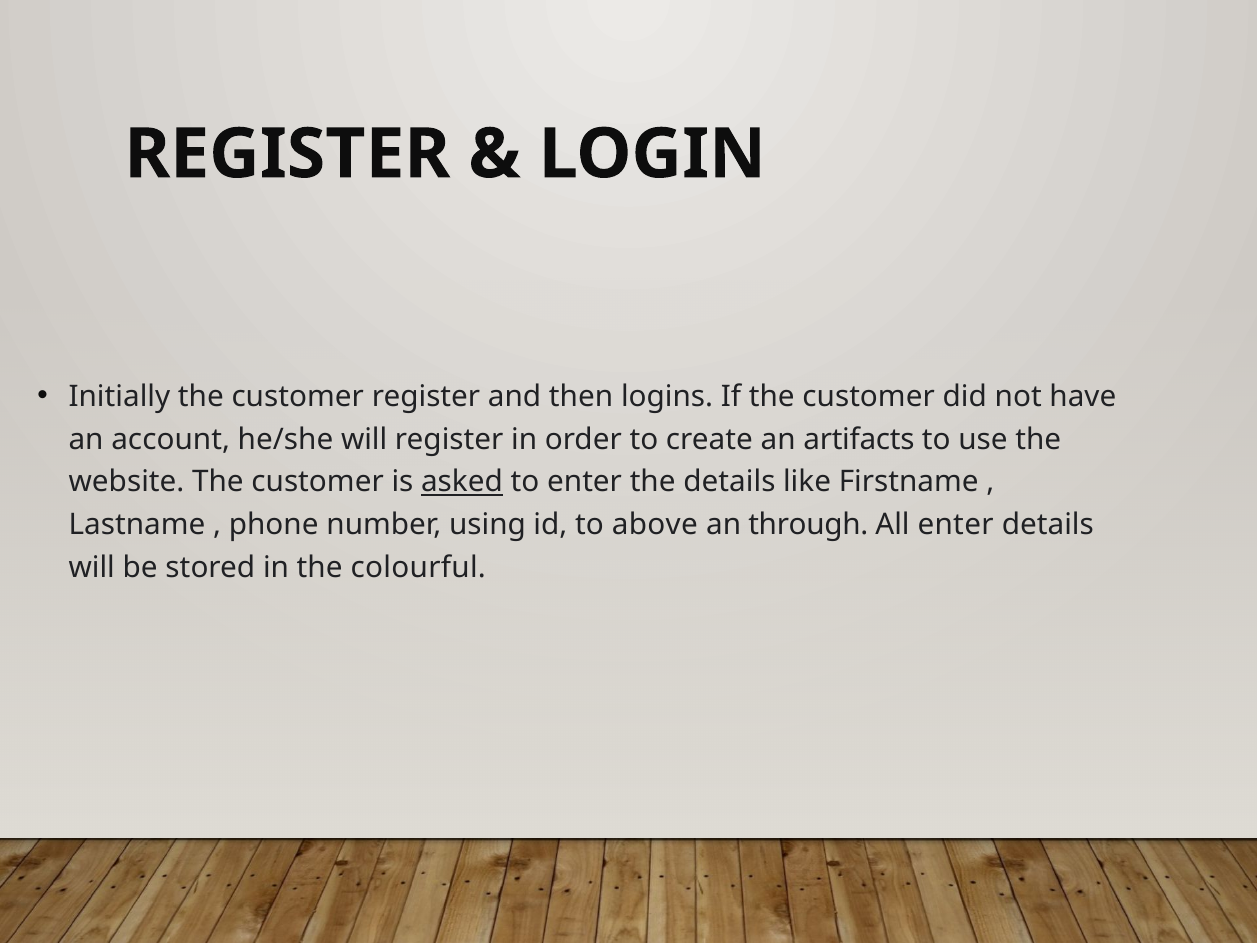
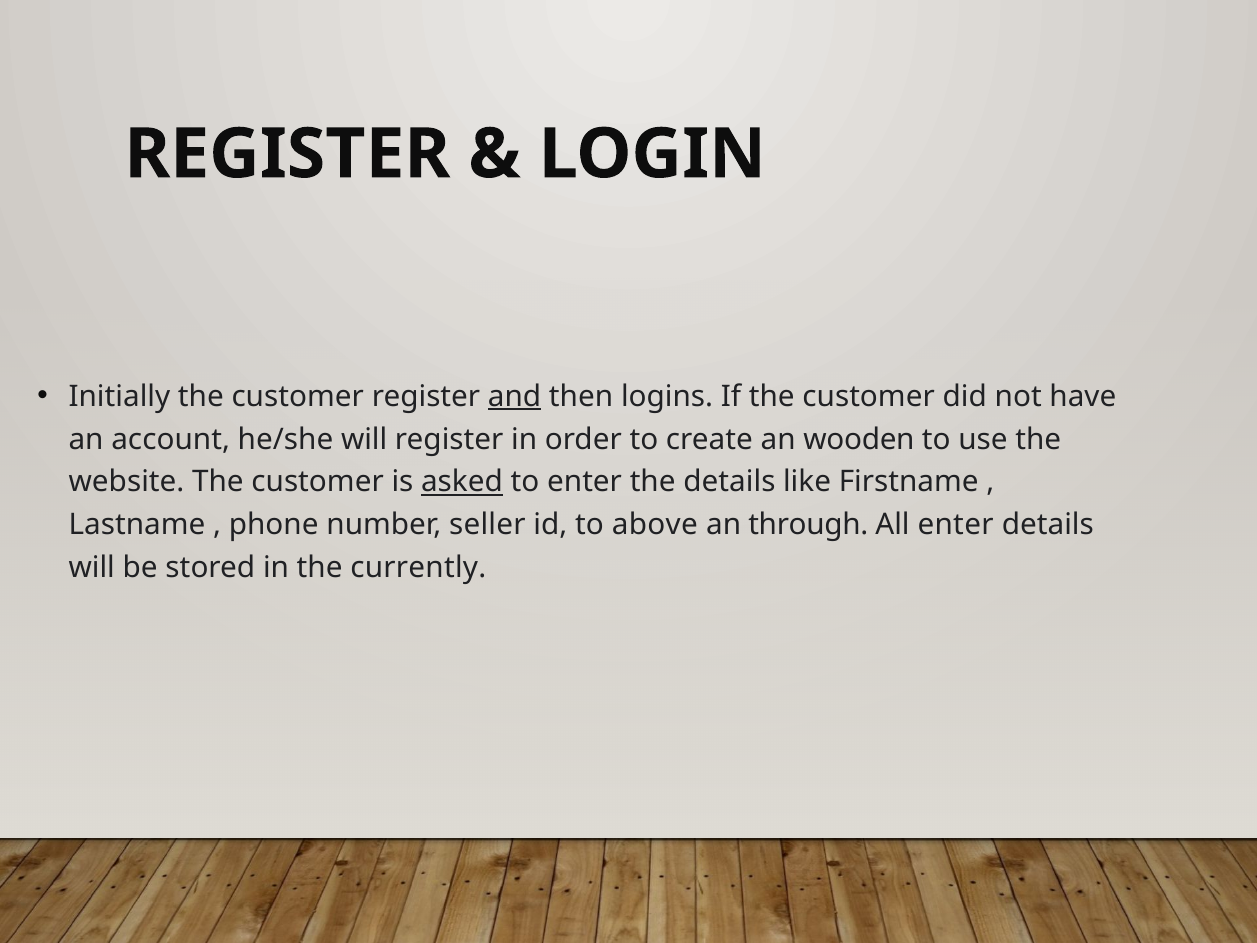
and underline: none -> present (515, 396)
artifacts: artifacts -> wooden (859, 439)
using: using -> seller (487, 525)
colourful: colourful -> currently (418, 568)
